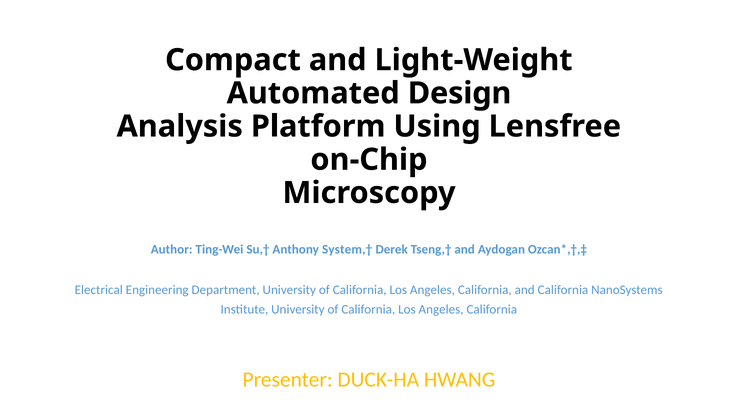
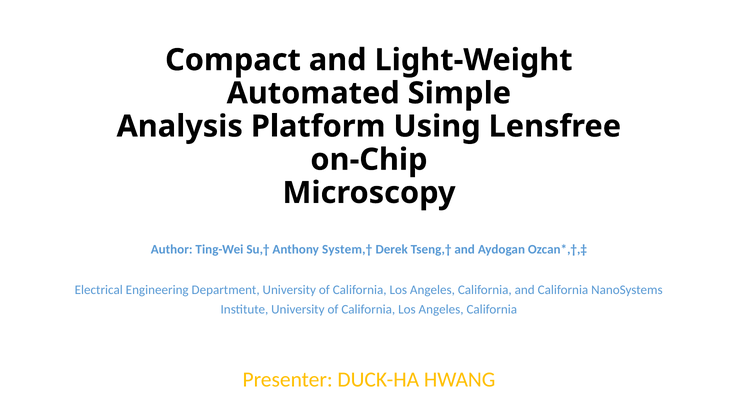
Design: Design -> Simple (459, 93)
